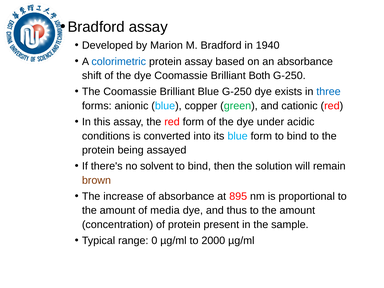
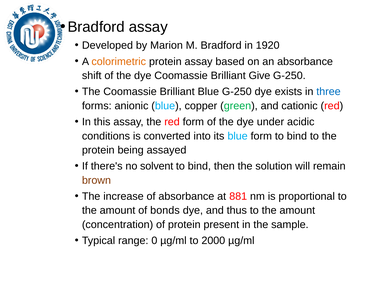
1940: 1940 -> 1920 (268, 45)
colorimetric colour: blue -> orange (119, 62)
Both: Both -> Give (259, 76)
895: 895 -> 881 (238, 196)
media: media -> bonds (165, 210)
